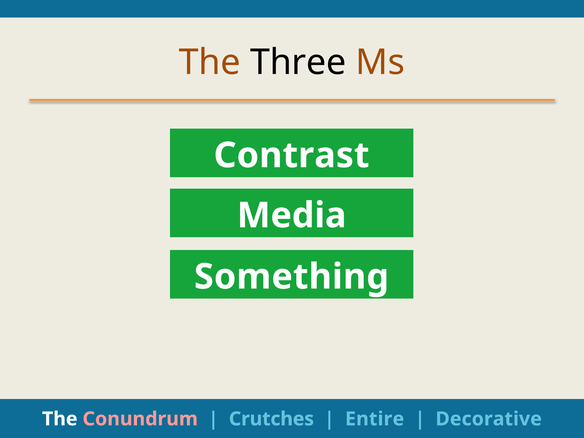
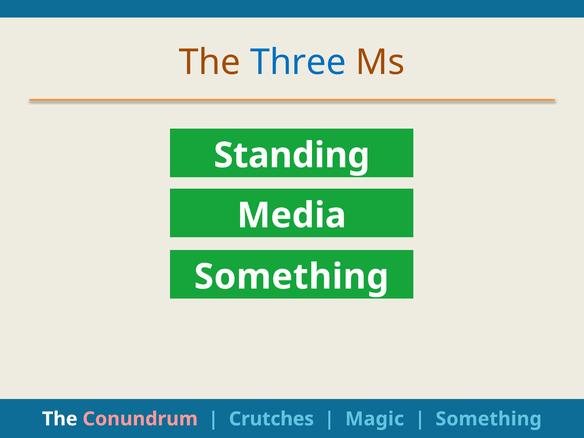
Three colour: black -> blue (298, 62)
Contrast: Contrast -> Standing (292, 155)
Entire: Entire -> Magic (375, 419)
Decorative: Decorative -> Something (489, 419)
